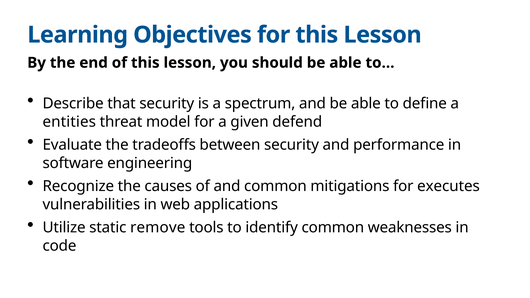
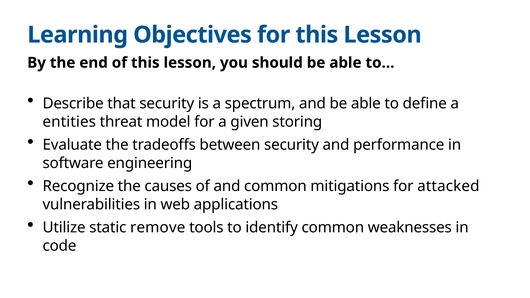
defend: defend -> storing (297, 122)
executes: executes -> attacked (448, 186)
